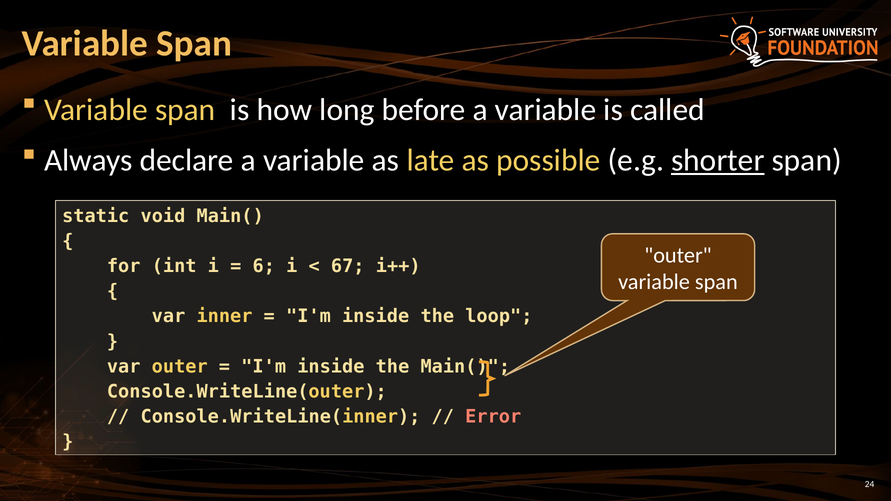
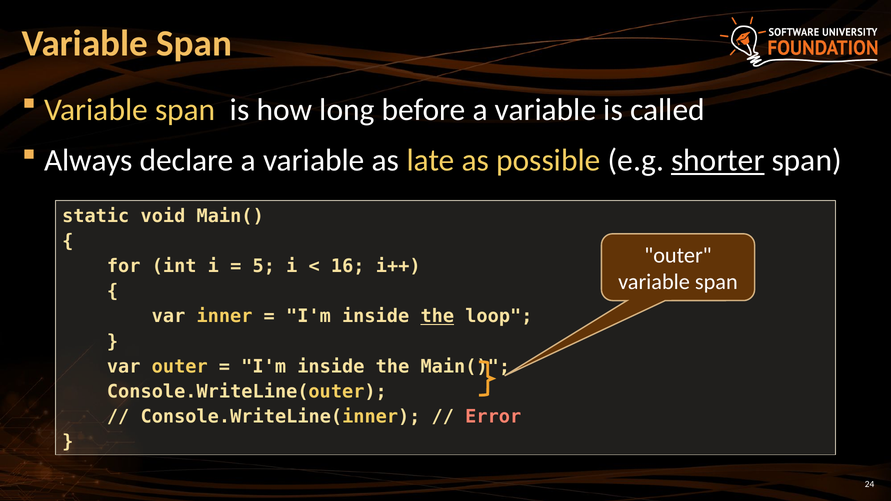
6: 6 -> 5 (264, 266)
67: 67 -> 16 (348, 266)
the underline: none -> present (437, 317)
